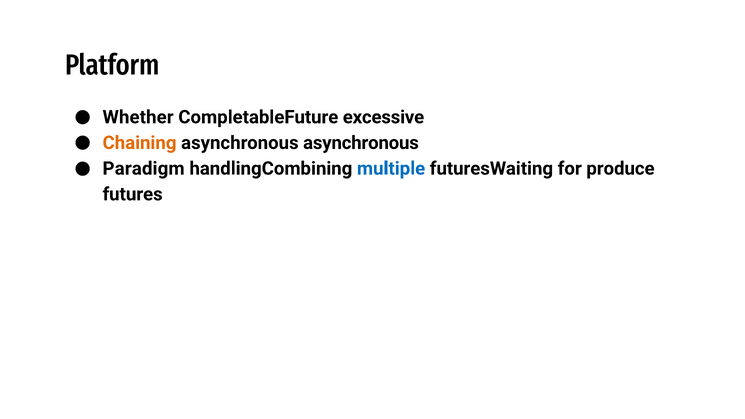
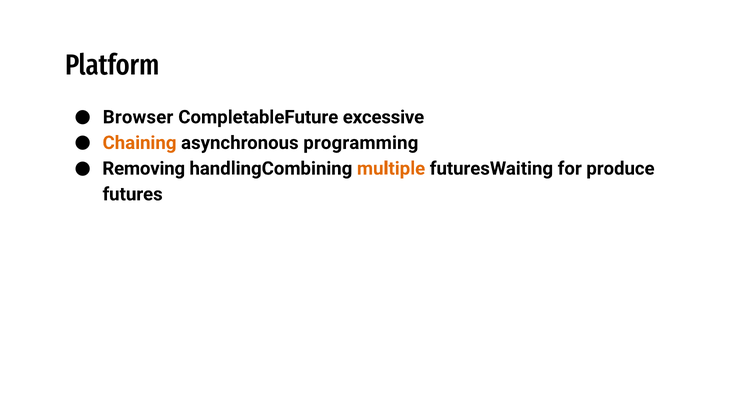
Whether: Whether -> Browser (138, 117)
asynchronous asynchronous: asynchronous -> programming (361, 143)
Paradigm: Paradigm -> Removing (144, 169)
multiple colour: blue -> orange (391, 169)
